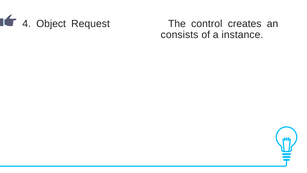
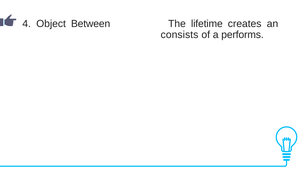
Request: Request -> Between (91, 24)
control: control -> lifetime (207, 24)
instance: instance -> performs (242, 35)
